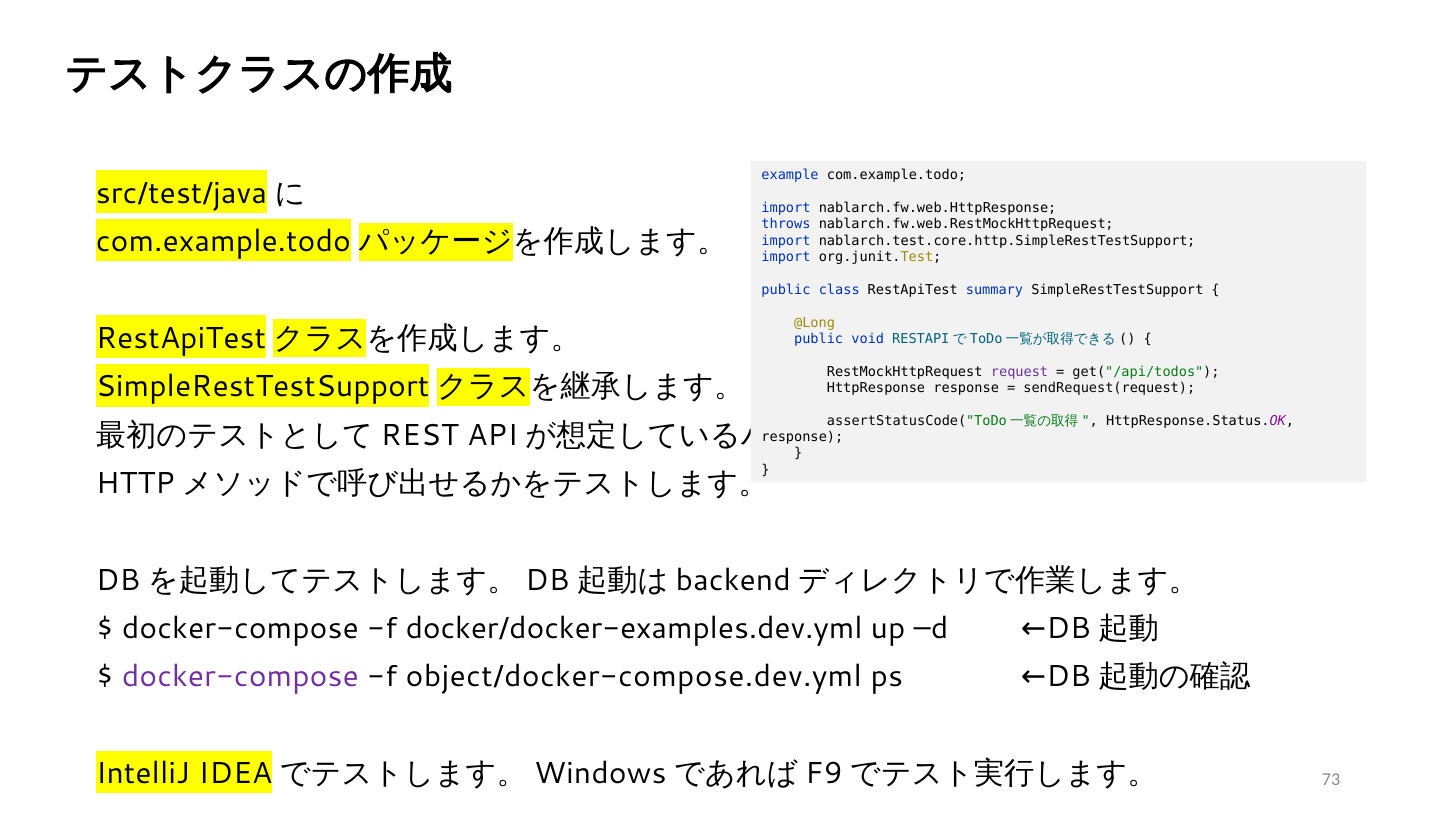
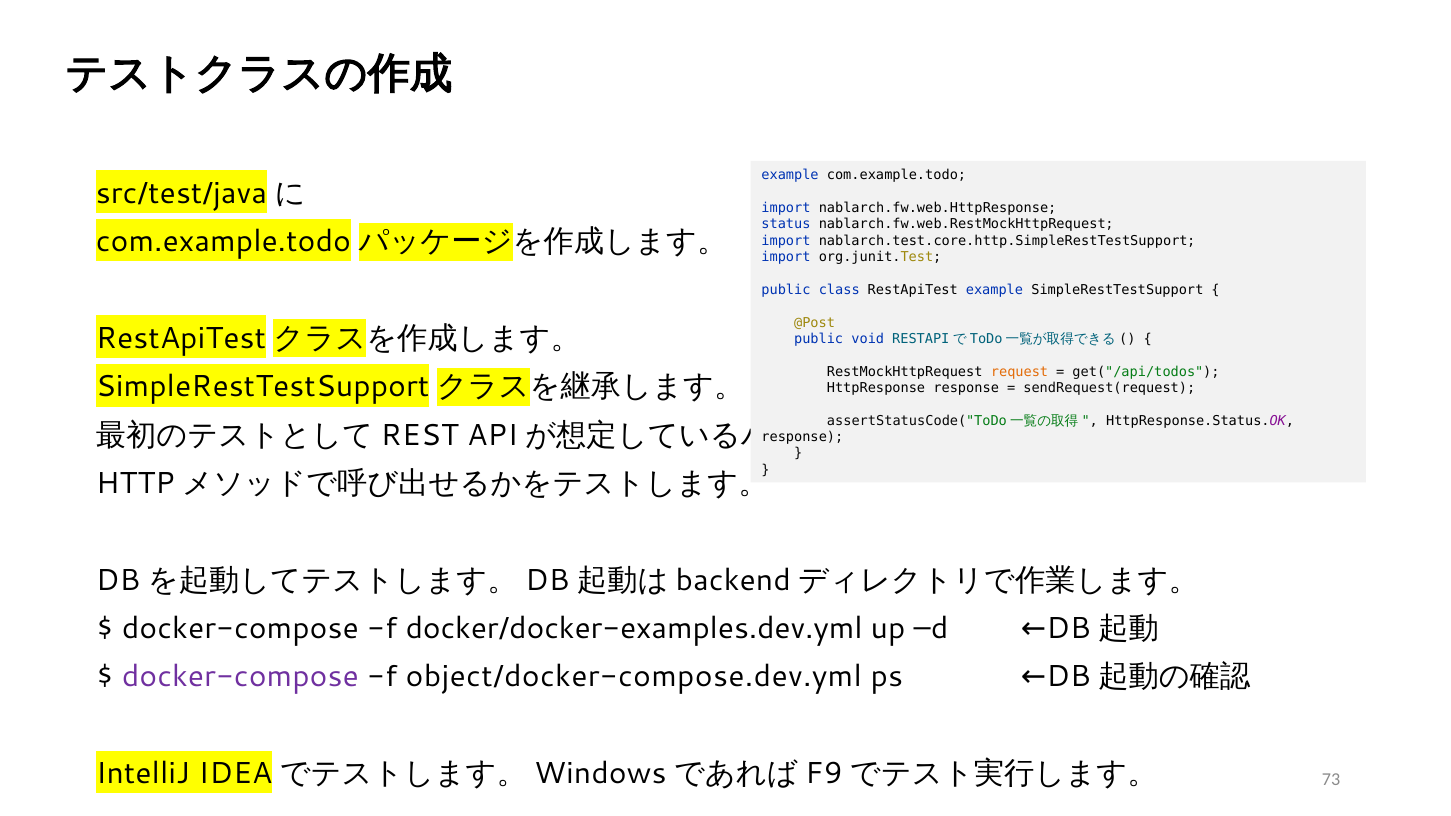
throws: throws -> status (786, 224)
RestApiTest summary: summary -> example (994, 290)
@Long: @Long -> @Post (815, 323)
request colour: purple -> orange (1020, 372)
